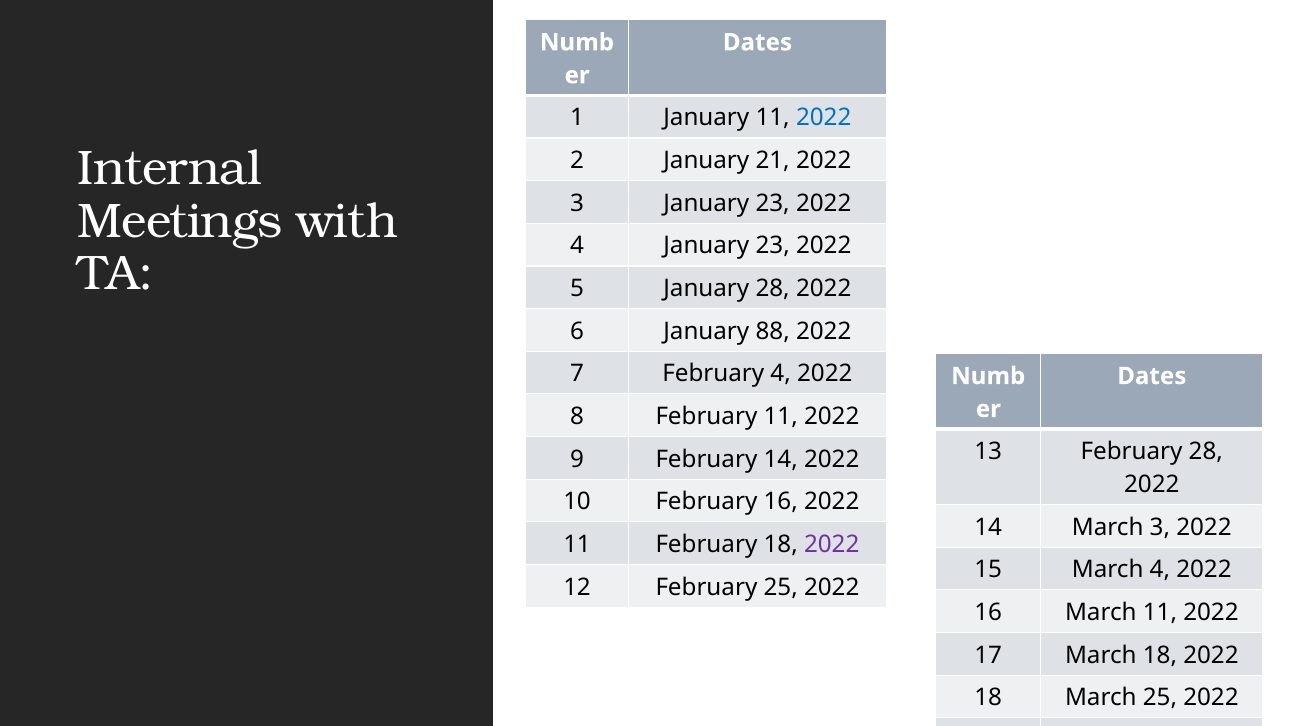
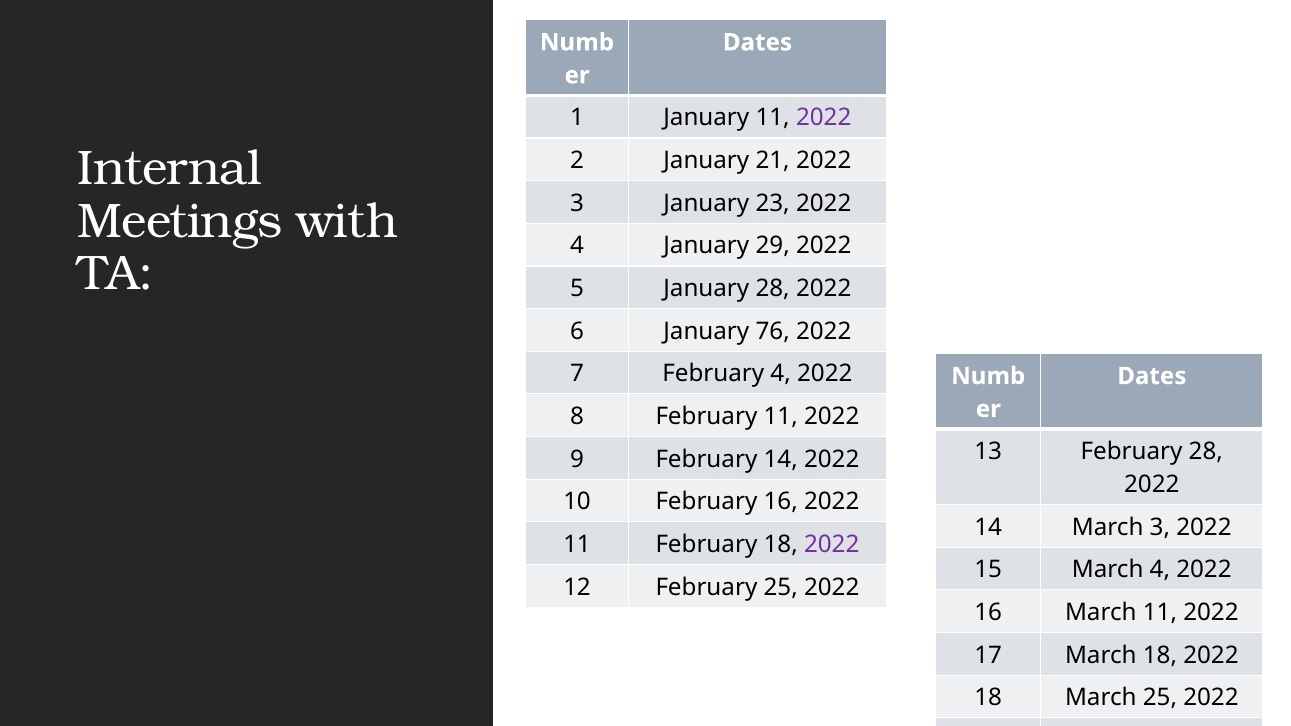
2022 colour: blue -> purple (824, 118)
4 January 23: 23 -> 29 (773, 246)
88: 88 -> 76 (773, 331)
